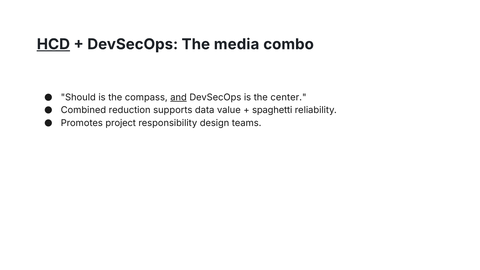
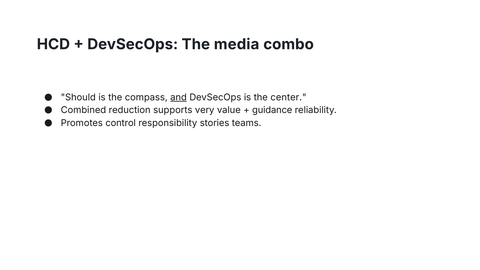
HCD underline: present -> none (53, 44)
data: data -> very (205, 110)
spaghetti: spaghetti -> guidance (272, 110)
project: project -> control (121, 123)
design: design -> stories (215, 123)
